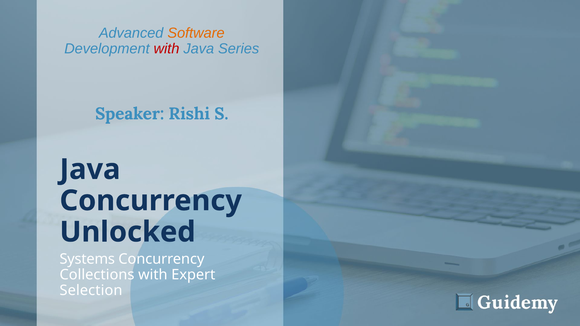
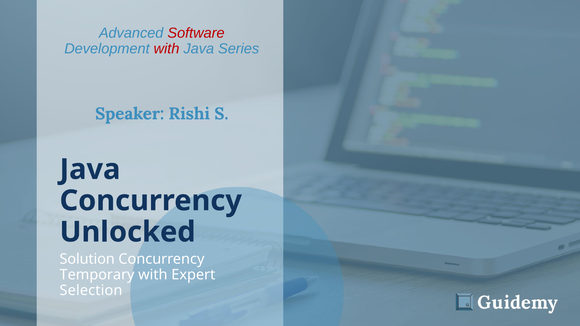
Software colour: orange -> red (196, 33)
Systems: Systems -> Solution (87, 259)
Collections: Collections -> Temporary (97, 275)
